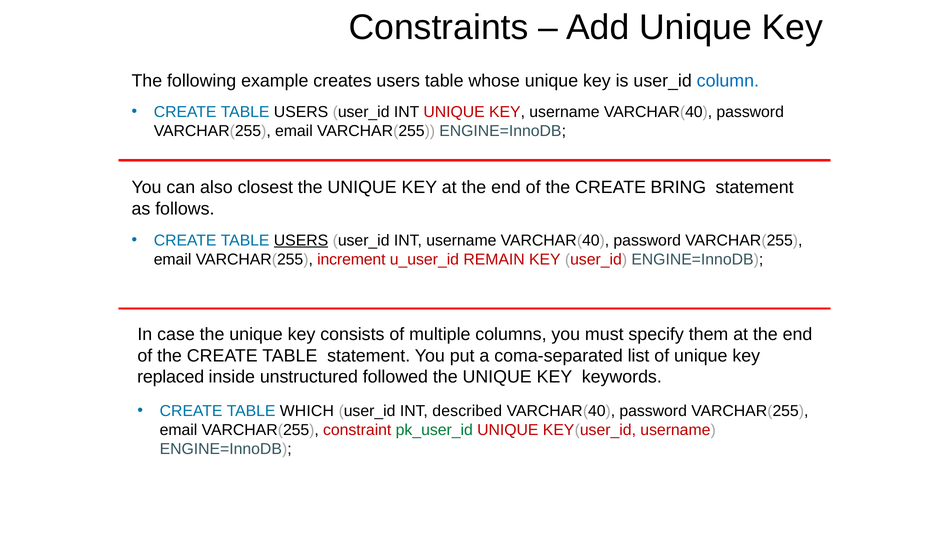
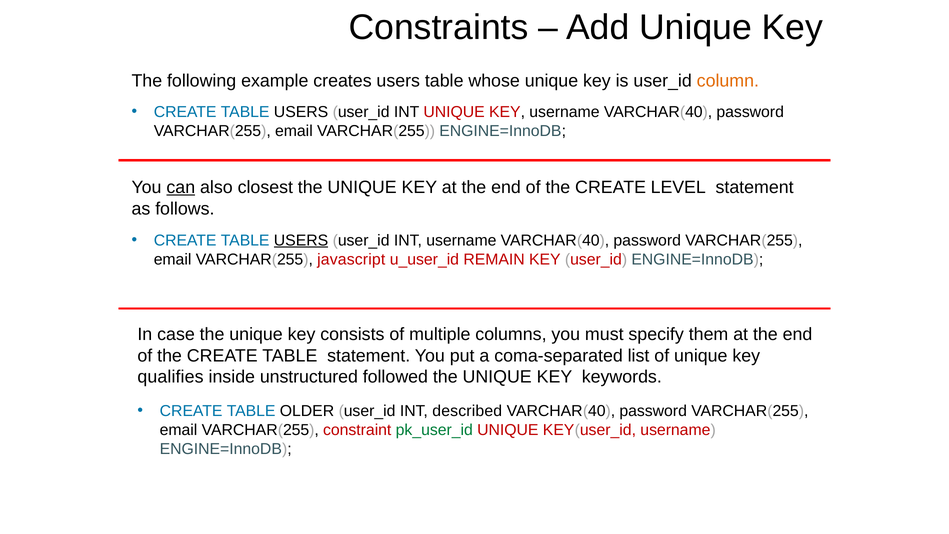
column colour: blue -> orange (728, 81)
can underline: none -> present (181, 187)
BRING: BRING -> LEVEL (678, 187)
increment: increment -> javascript (351, 259)
replaced: replaced -> qualifies (171, 377)
WHICH: WHICH -> OLDER (307, 411)
